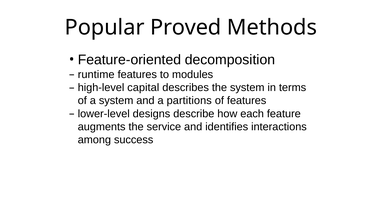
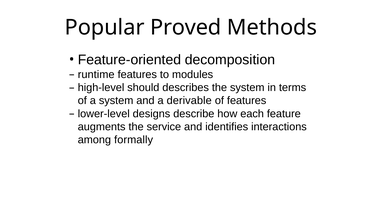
capital: capital -> should (143, 87)
partitions: partitions -> derivable (189, 101)
success: success -> formally (134, 140)
